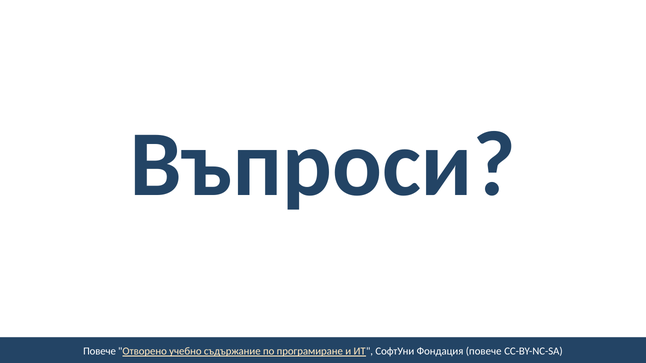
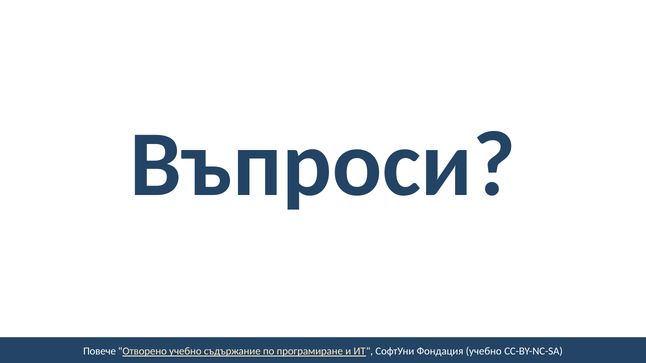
Фондация повече: повече -> учебно (484, 352)
